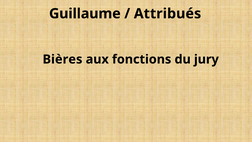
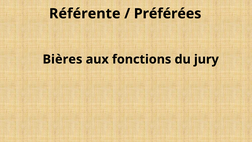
Guillaume: Guillaume -> Référente (85, 14)
Attribués: Attribués -> Préférées (168, 14)
